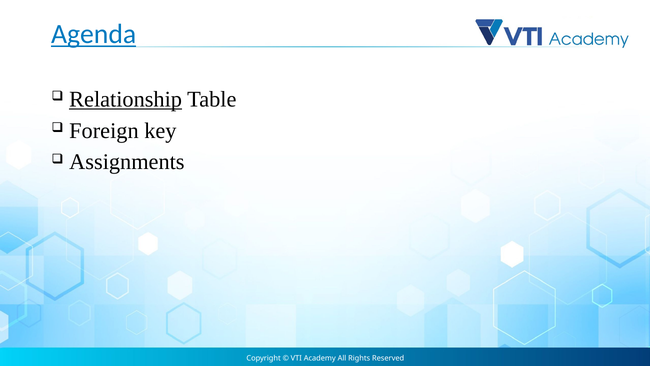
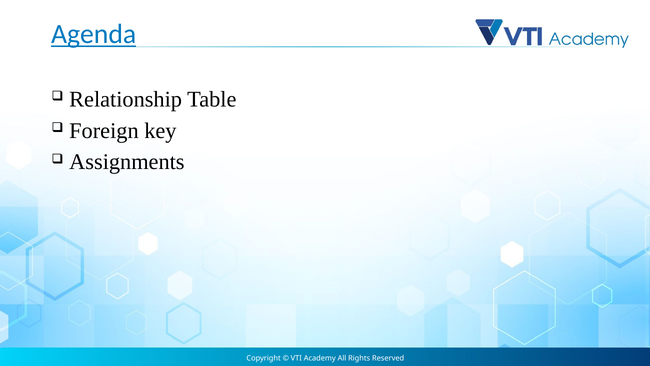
Relationship underline: present -> none (126, 99)
